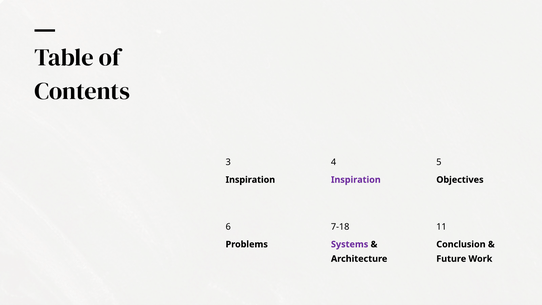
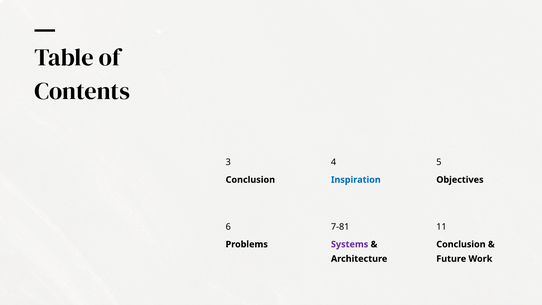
Inspiration: Inspiration -> Conclusion (250, 180)
Inspiration colour: purple -> blue (356, 180)
7-18: 7-18 -> 7-81 (340, 227)
